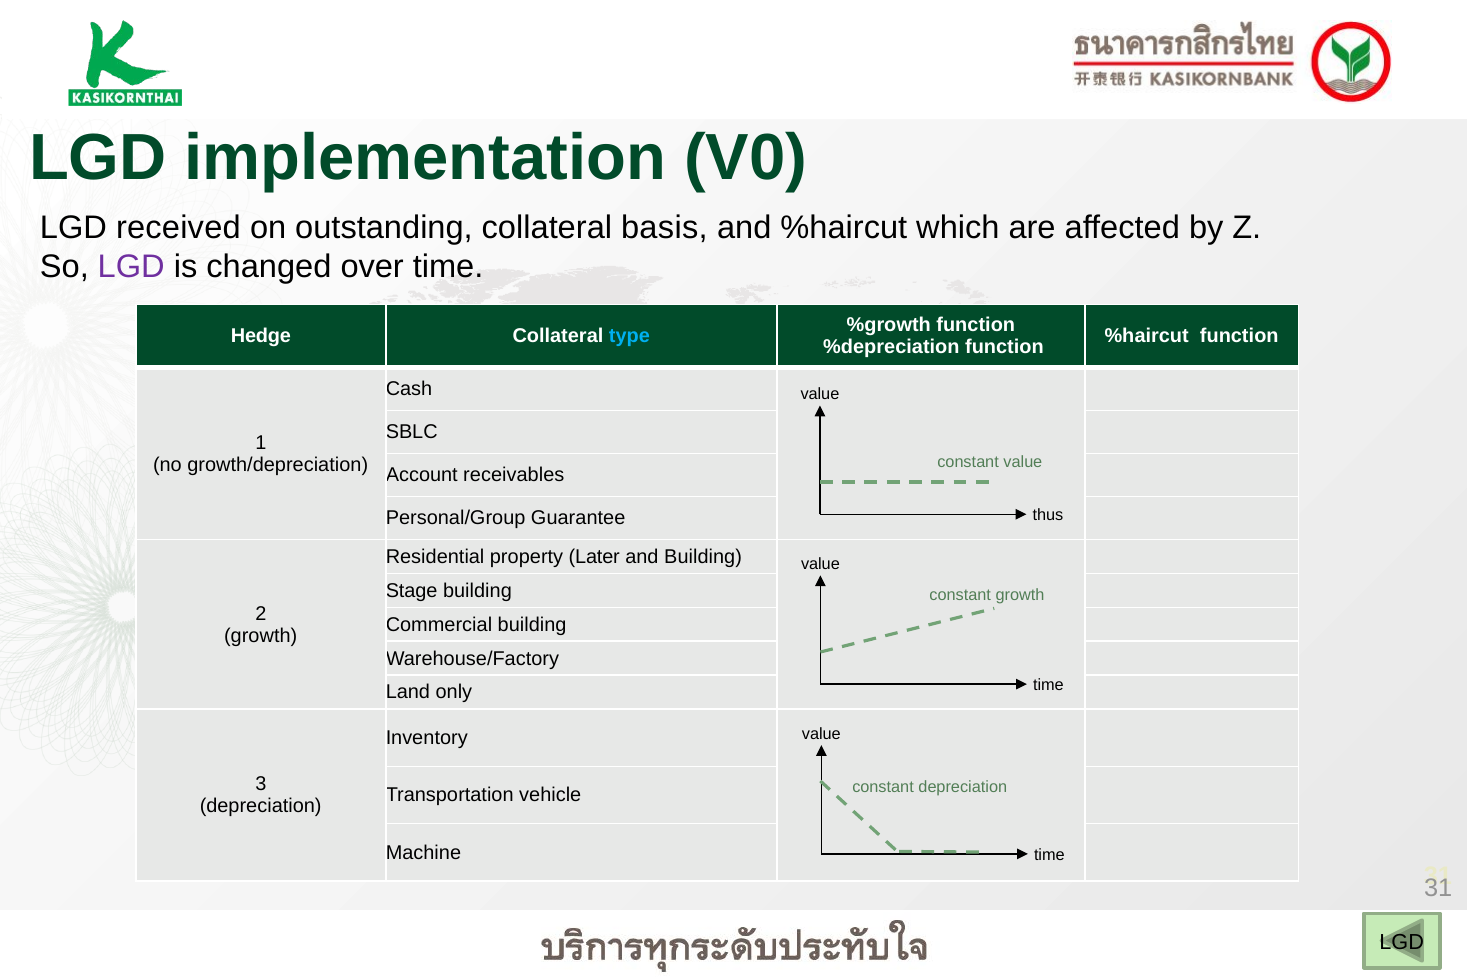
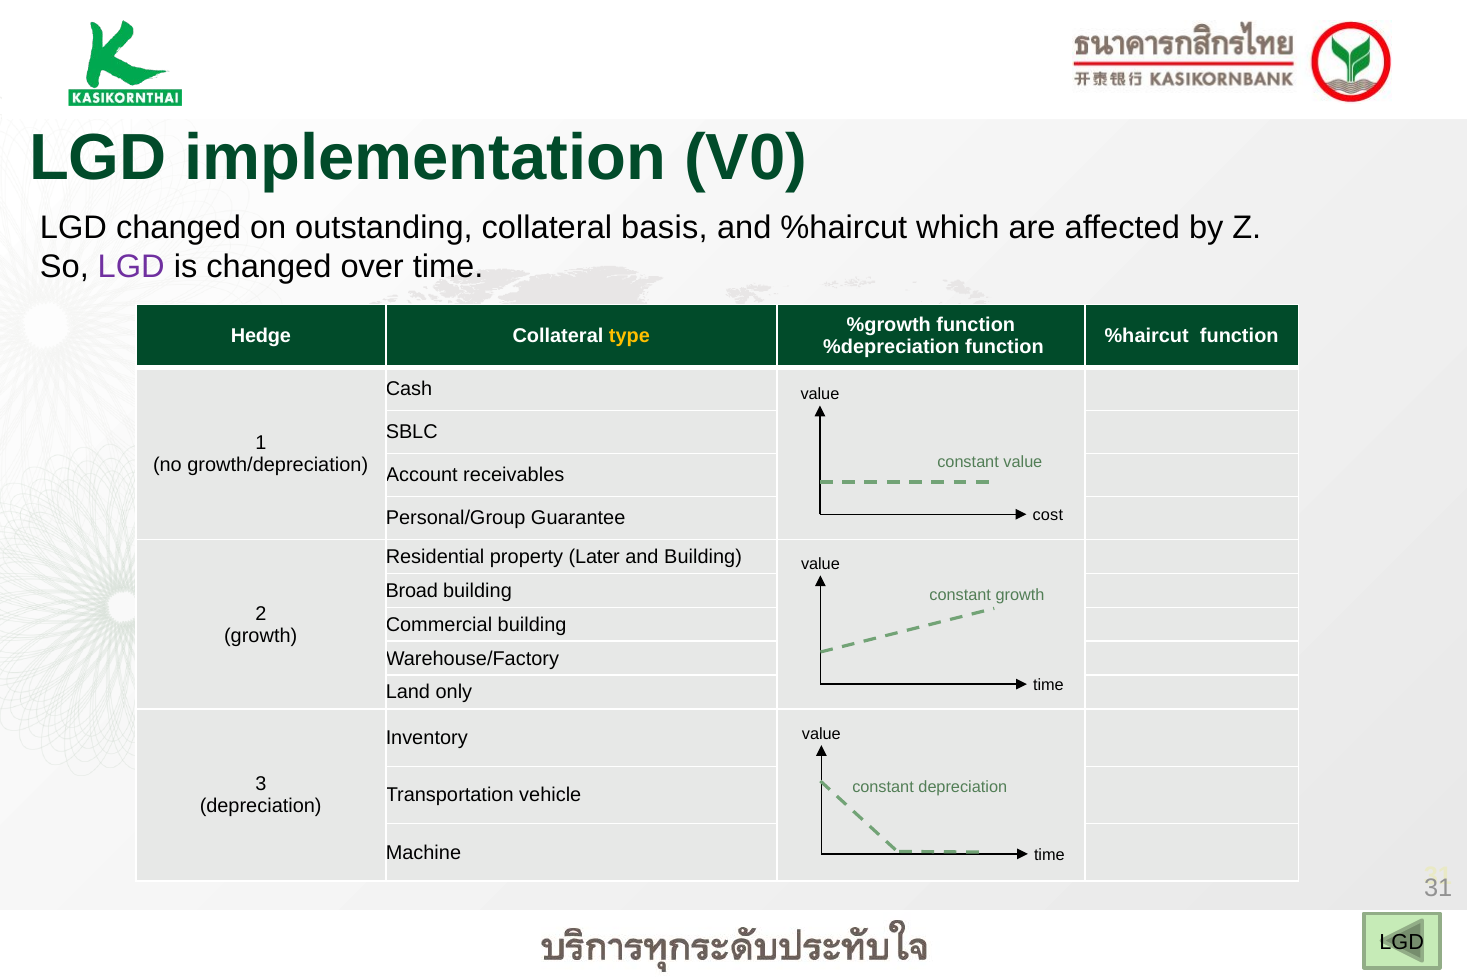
LGD received: received -> changed (178, 228)
type colour: light blue -> yellow (629, 336)
thus: thus -> cost (1048, 515)
Stage: Stage -> Broad (412, 591)
